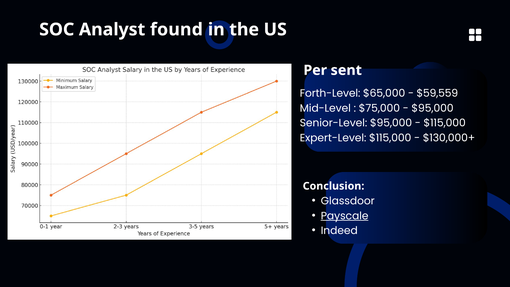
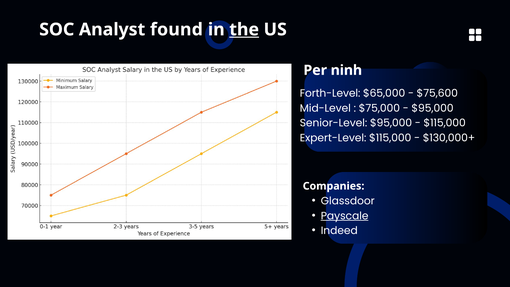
the underline: none -> present (244, 30)
sent: sent -> ninh (346, 70)
$59,559: $59,559 -> $75,600 (437, 93)
Conclusion: Conclusion -> Companies (334, 186)
